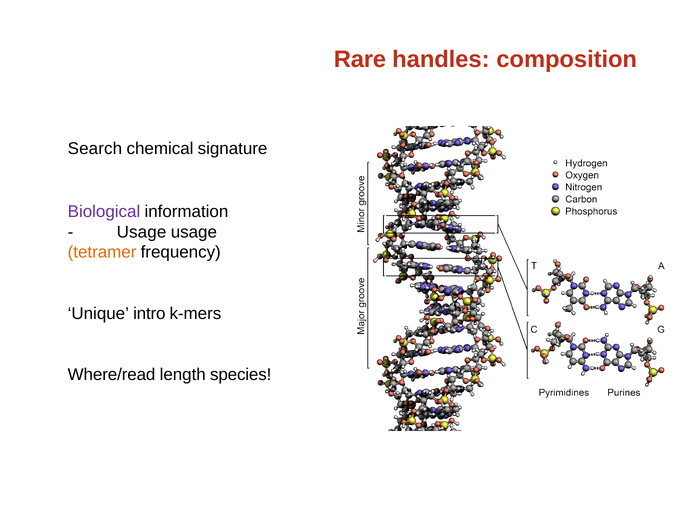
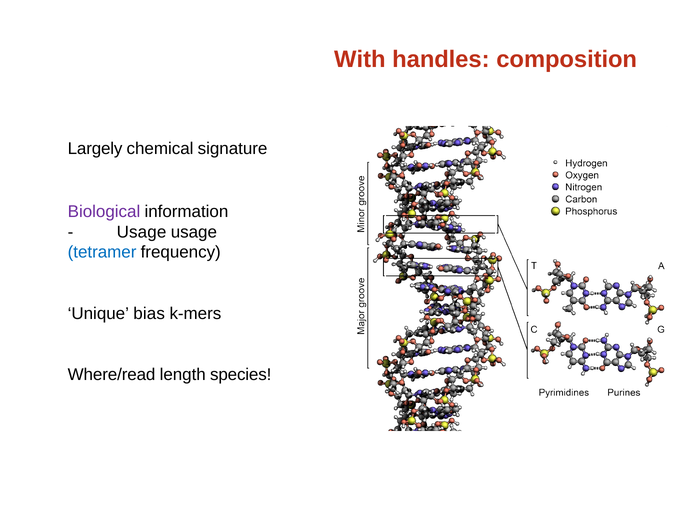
Rare: Rare -> With (360, 60)
Search: Search -> Largely (95, 149)
tetramer colour: orange -> blue (102, 252)
intro: intro -> bias (149, 314)
